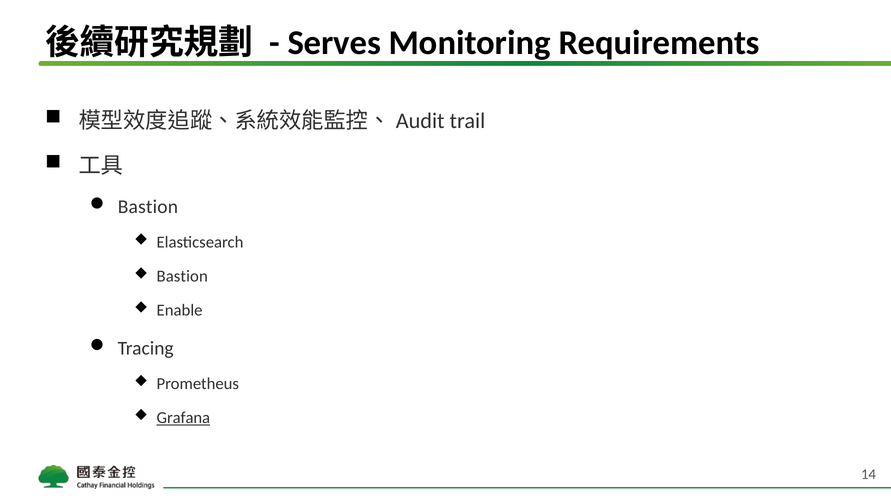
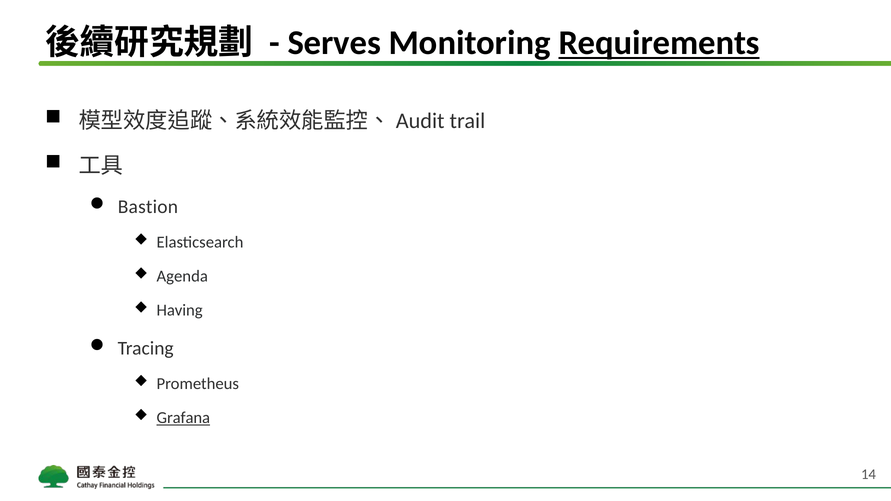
Requirements underline: none -> present (659, 43)
Bastion: Bastion -> Agenda (182, 276)
Enable: Enable -> Having (180, 310)
